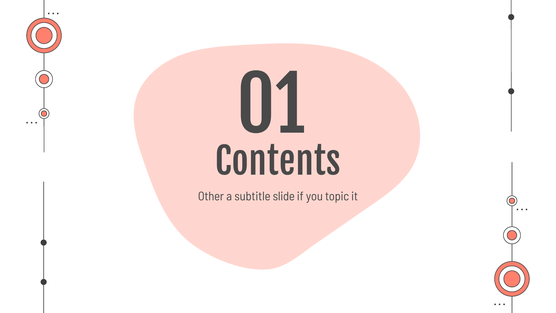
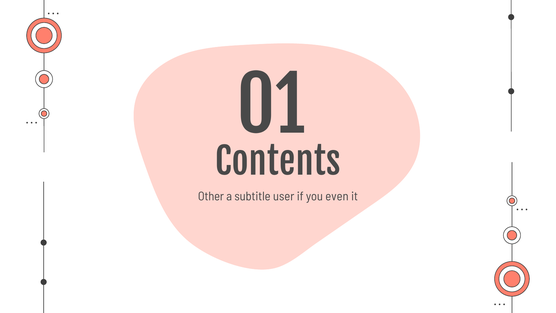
slide: slide -> user (284, 196)
topic: topic -> even (337, 196)
